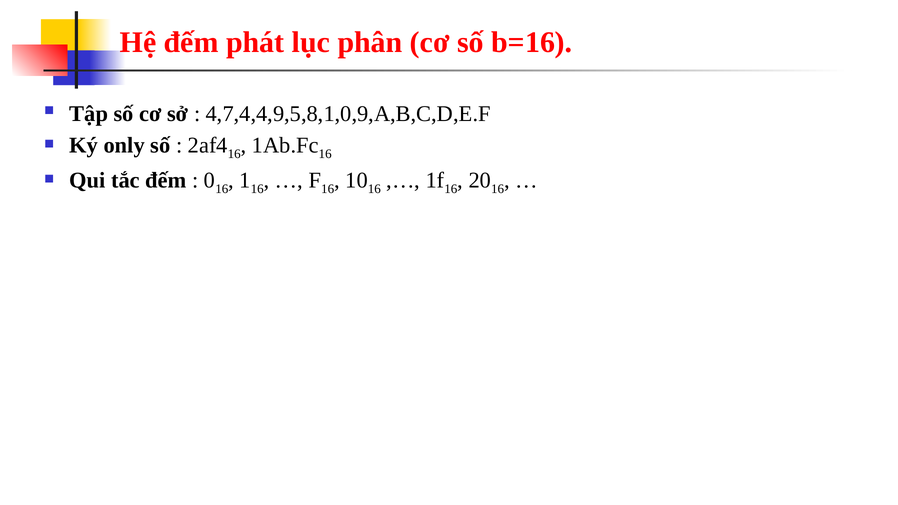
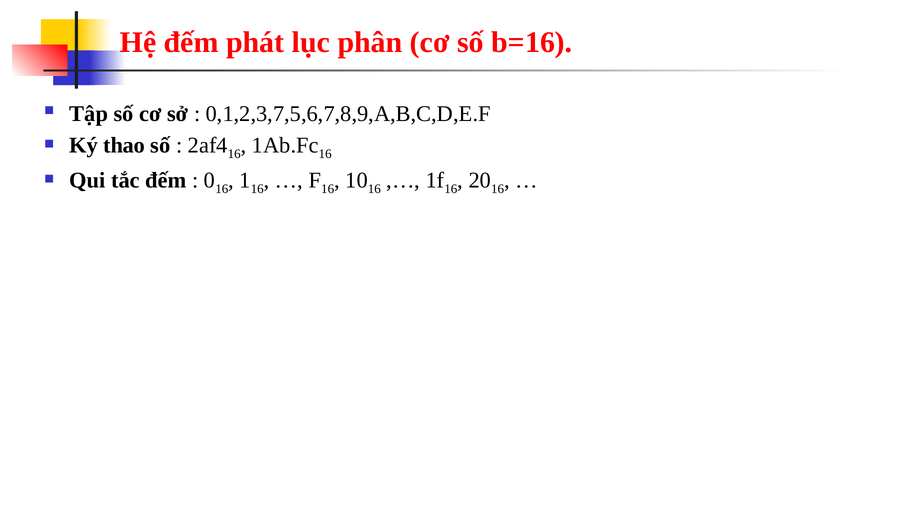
4,7,4,4,9,5,8,1,0,9,A,B,C,D,E.F: 4,7,4,4,9,5,8,1,0,9,A,B,C,D,E.F -> 0,1,2,3,7,5,6,7,8,9,A,B,C,D,E.F (348, 114)
only: only -> thao (124, 145)
